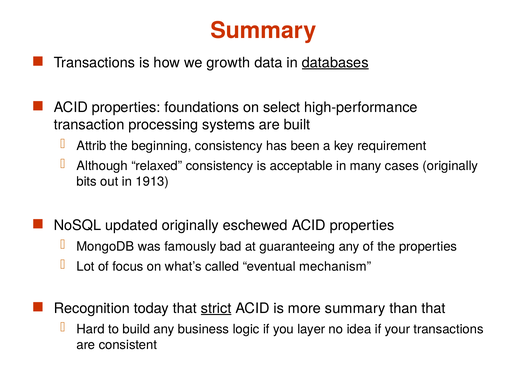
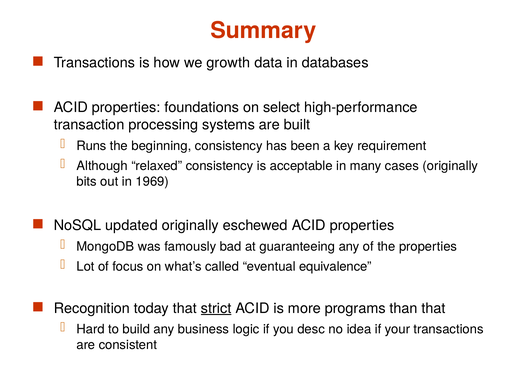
databases underline: present -> none (335, 63)
Attrib: Attrib -> Runs (91, 146)
1913: 1913 -> 1969 (152, 181)
mechanism: mechanism -> equivalence (335, 267)
more summary: summary -> programs (355, 308)
layer: layer -> desc (311, 329)
